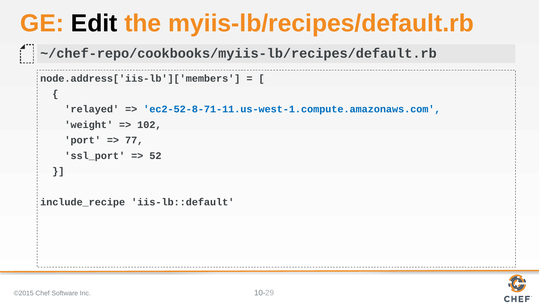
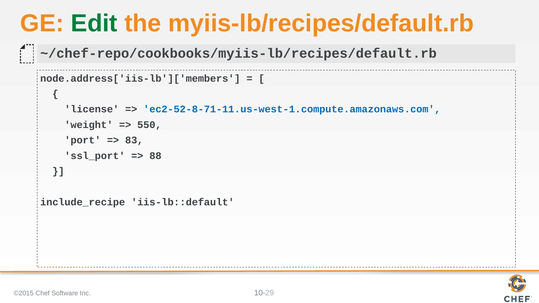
Edit colour: black -> green (94, 23)
relayed: relayed -> license (92, 109)
102: 102 -> 550 (149, 125)
77: 77 -> 83 (134, 140)
52: 52 -> 88 (155, 156)
